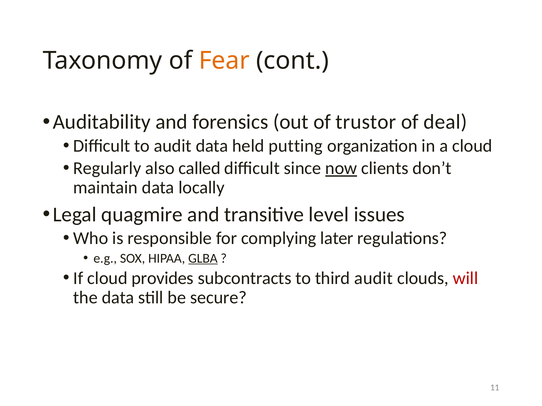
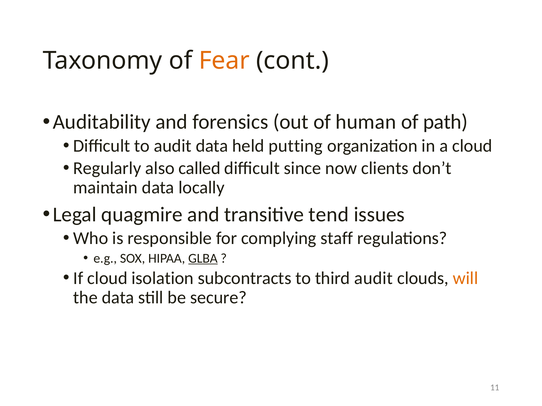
trustor: trustor -> human (366, 122)
deal: deal -> path (445, 122)
now underline: present -> none (341, 168)
level: level -> tend (329, 215)
later: later -> staff (337, 239)
provides: provides -> isolation (163, 278)
will colour: red -> orange (466, 278)
